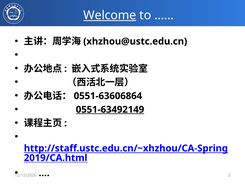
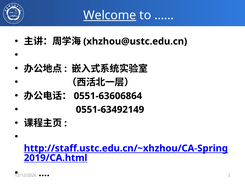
0551-63492149 underline: present -> none (110, 109)
